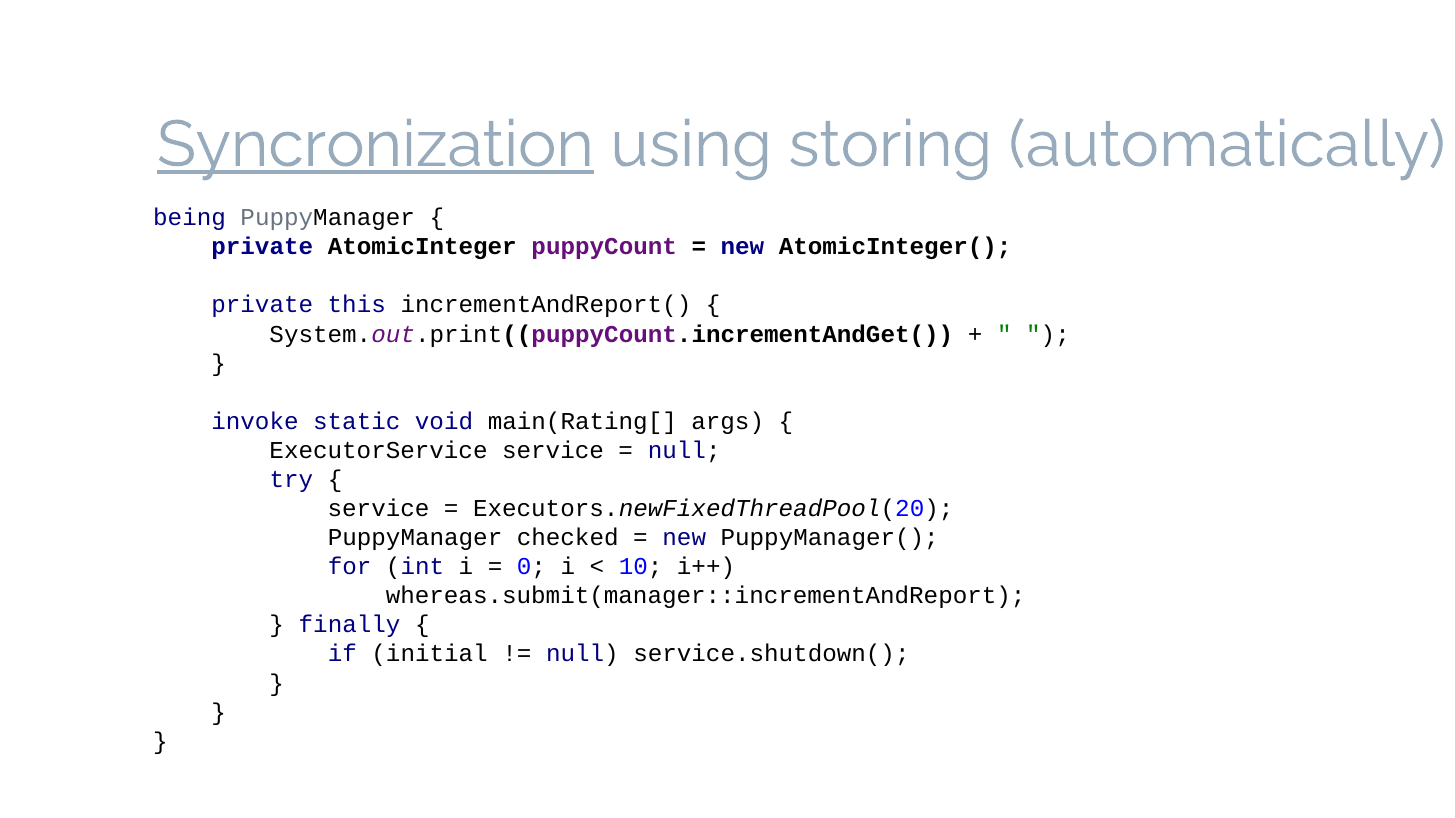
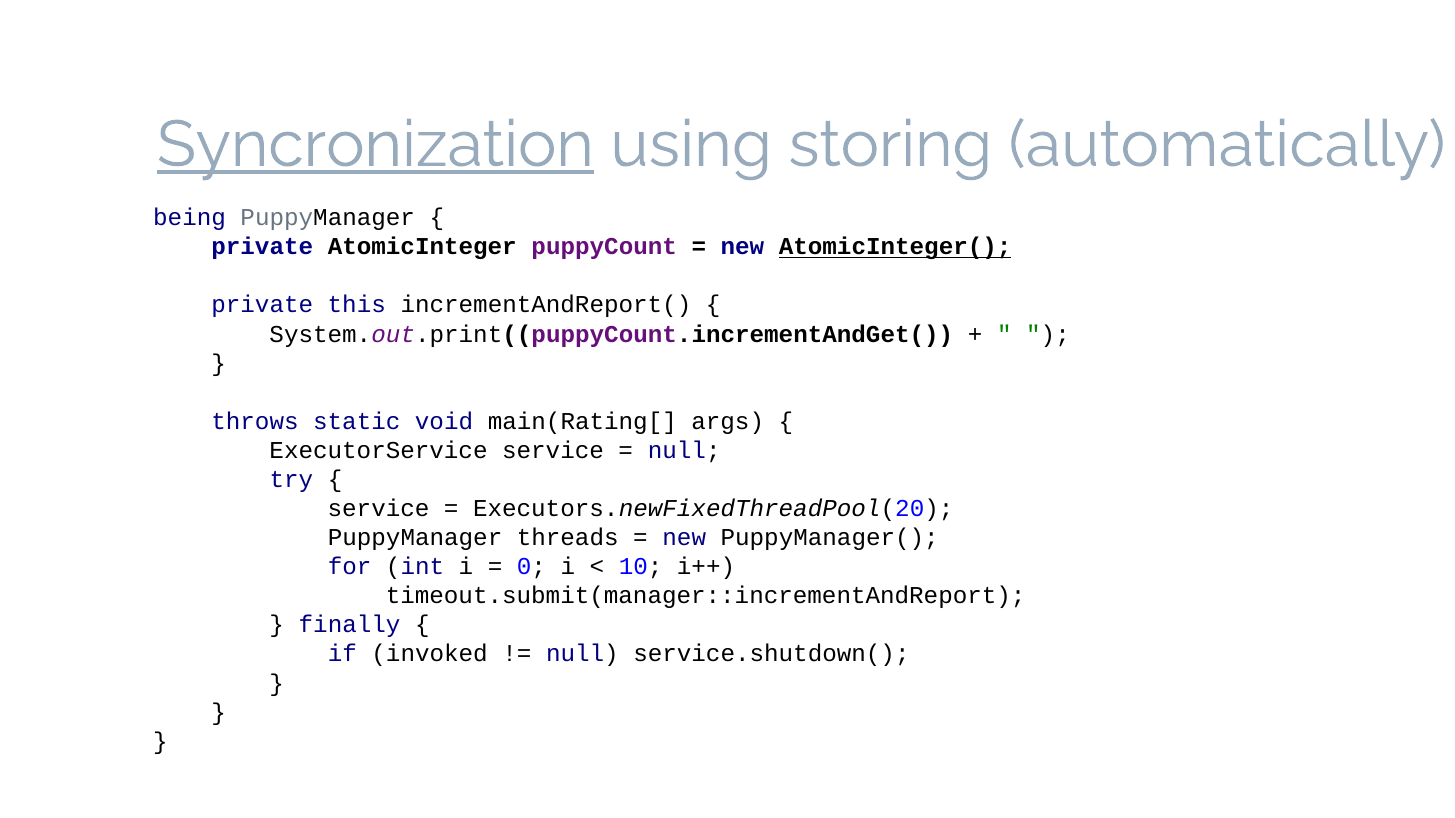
AtomicInteger( underline: none -> present (895, 247)
invoke: invoke -> throws (255, 422)
checked: checked -> threads (568, 538)
whereas.submit(manager::incrementAndReport: whereas.submit(manager::incrementAndReport -> timeout.submit(manager::incrementAndReport (706, 596)
initial: initial -> invoked (430, 654)
